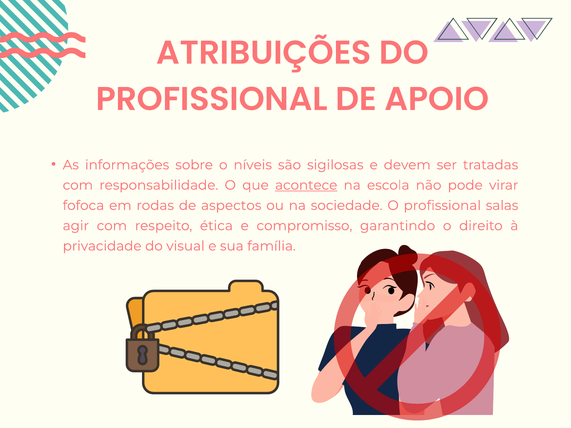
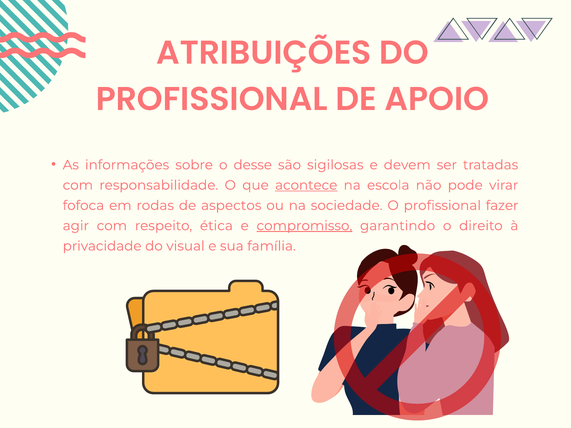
níveis: níveis -> desse (253, 165)
salas: salas -> fazer (502, 206)
compromisso underline: none -> present (304, 226)
